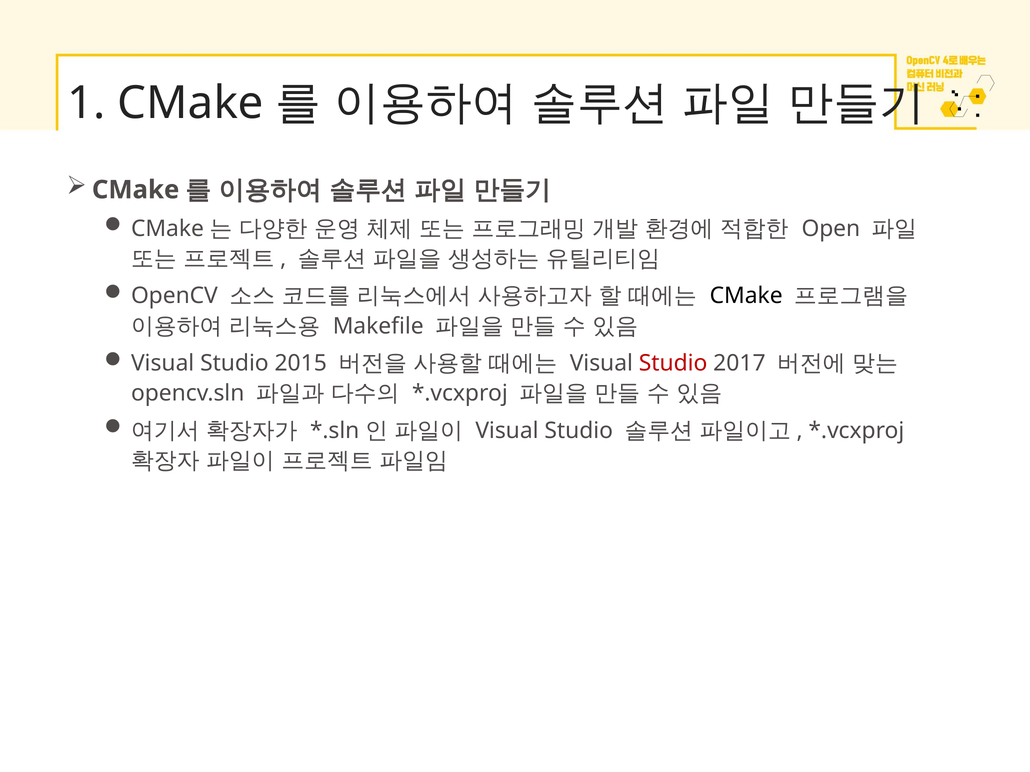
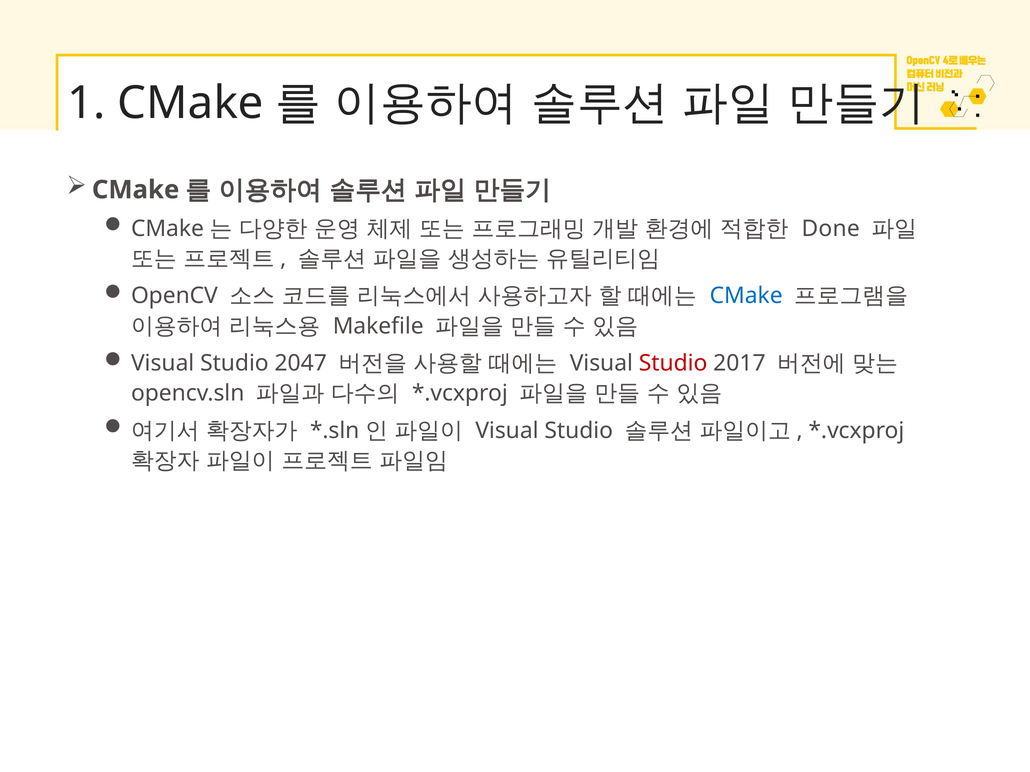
Open: Open -> Done (831, 229)
CMake colour: black -> blue (746, 296)
2015: 2015 -> 2047 (301, 363)
